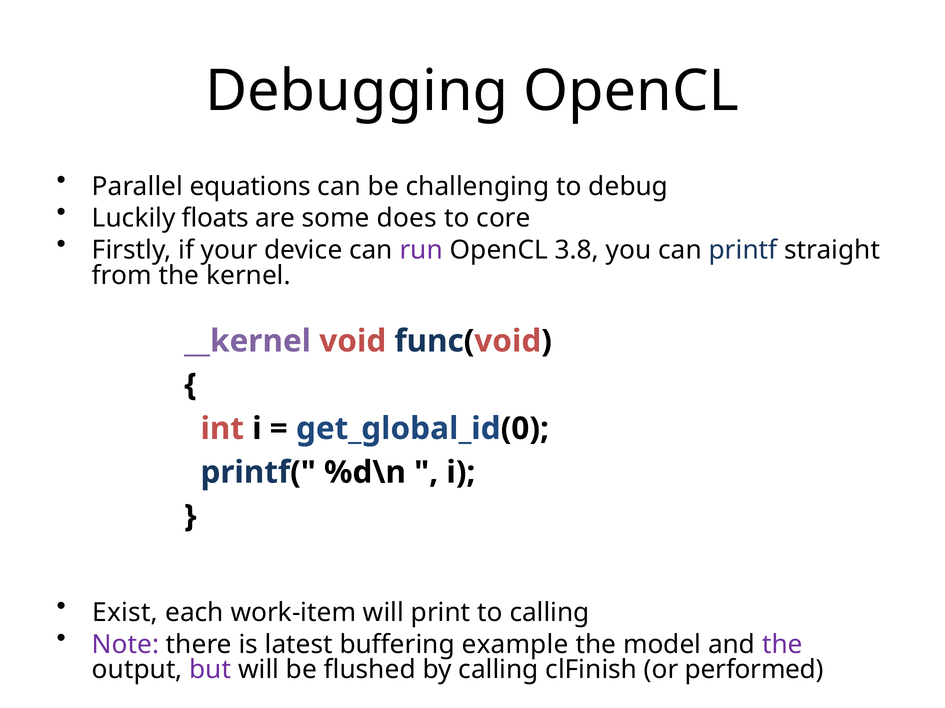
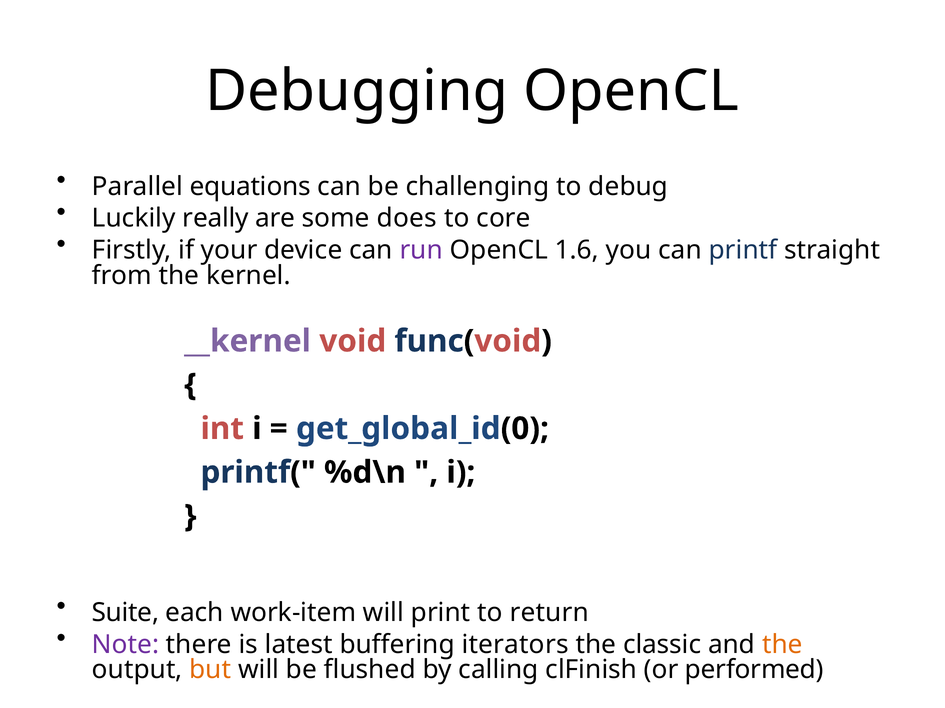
floats: floats -> really (215, 219)
3.8: 3.8 -> 1.6 (577, 250)
Exist: Exist -> Suite (125, 613)
to calling: calling -> return (549, 613)
example: example -> iterators (515, 645)
model: model -> classic (662, 645)
the colour: purple -> orange (782, 645)
but colour: purple -> orange (210, 670)
